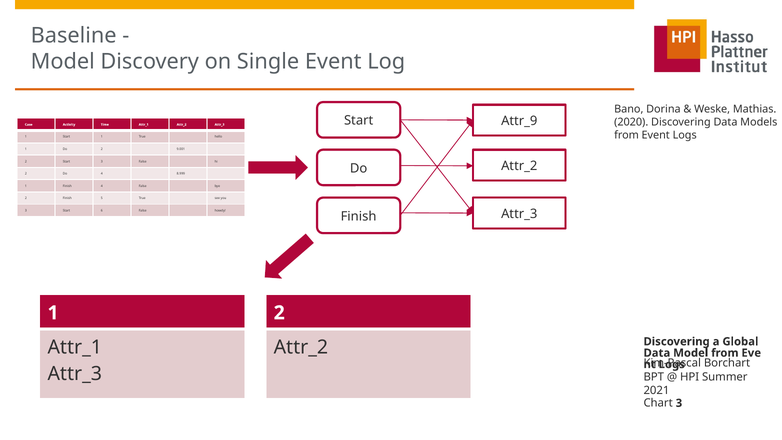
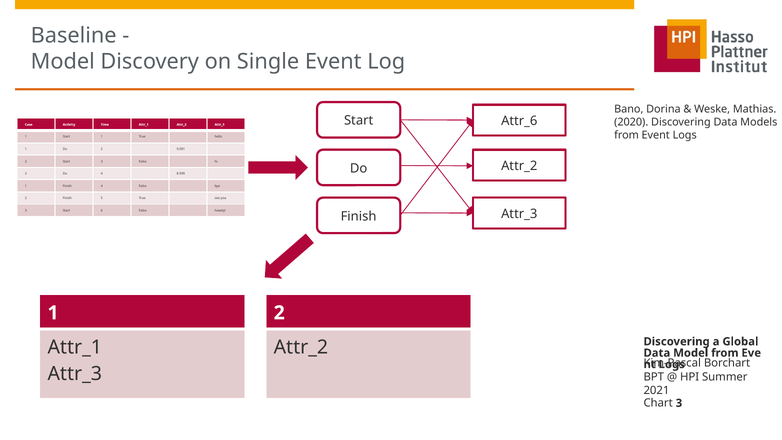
Attr_9: Attr_9 -> Attr_6 (519, 121)
